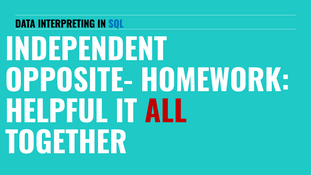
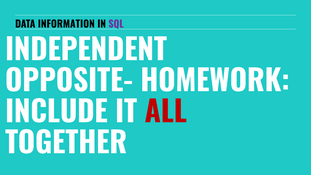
INTERPRETING: INTERPRETING -> INFORMATION (66, 24)
SQL colour: blue -> purple (116, 24)
HELPFUL: HELPFUL -> INCLUDE (56, 112)
